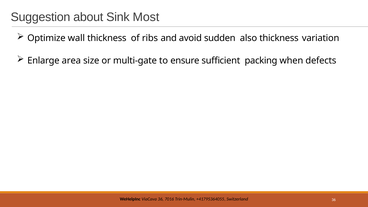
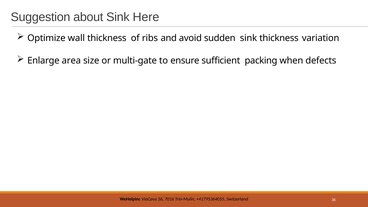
Most: Most -> Here (146, 17)
sudden also: also -> sink (248, 38)
